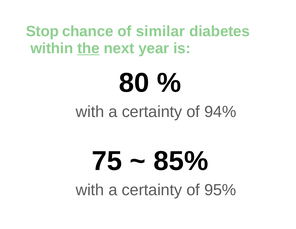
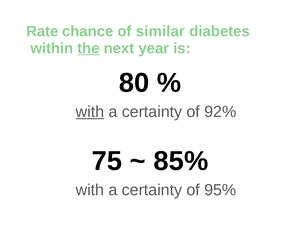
Stop: Stop -> Rate (42, 31)
with underline: none -> present (90, 112)
94%: 94% -> 92% (220, 112)
